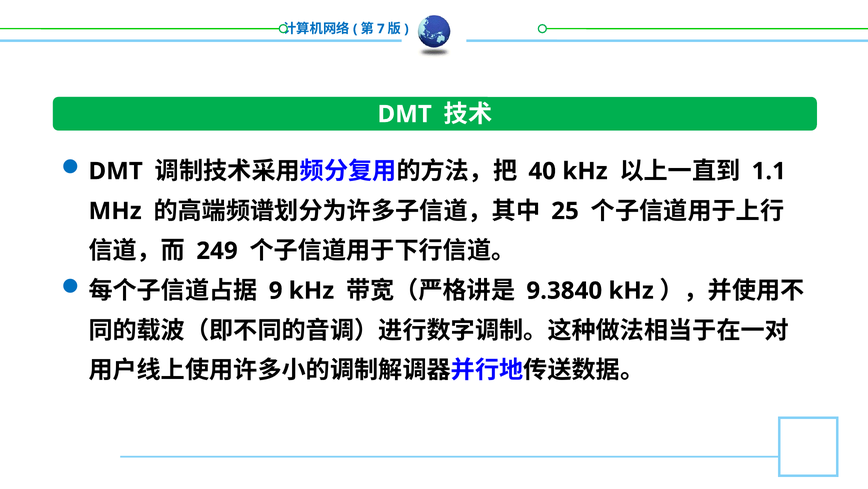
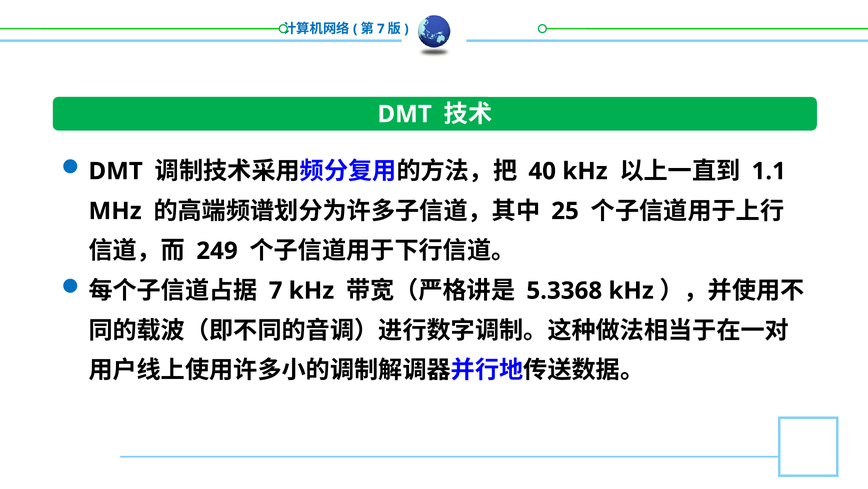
9: 9 -> 7 (276, 290)
9.3840: 9.3840 -> 5.3368 (564, 290)
